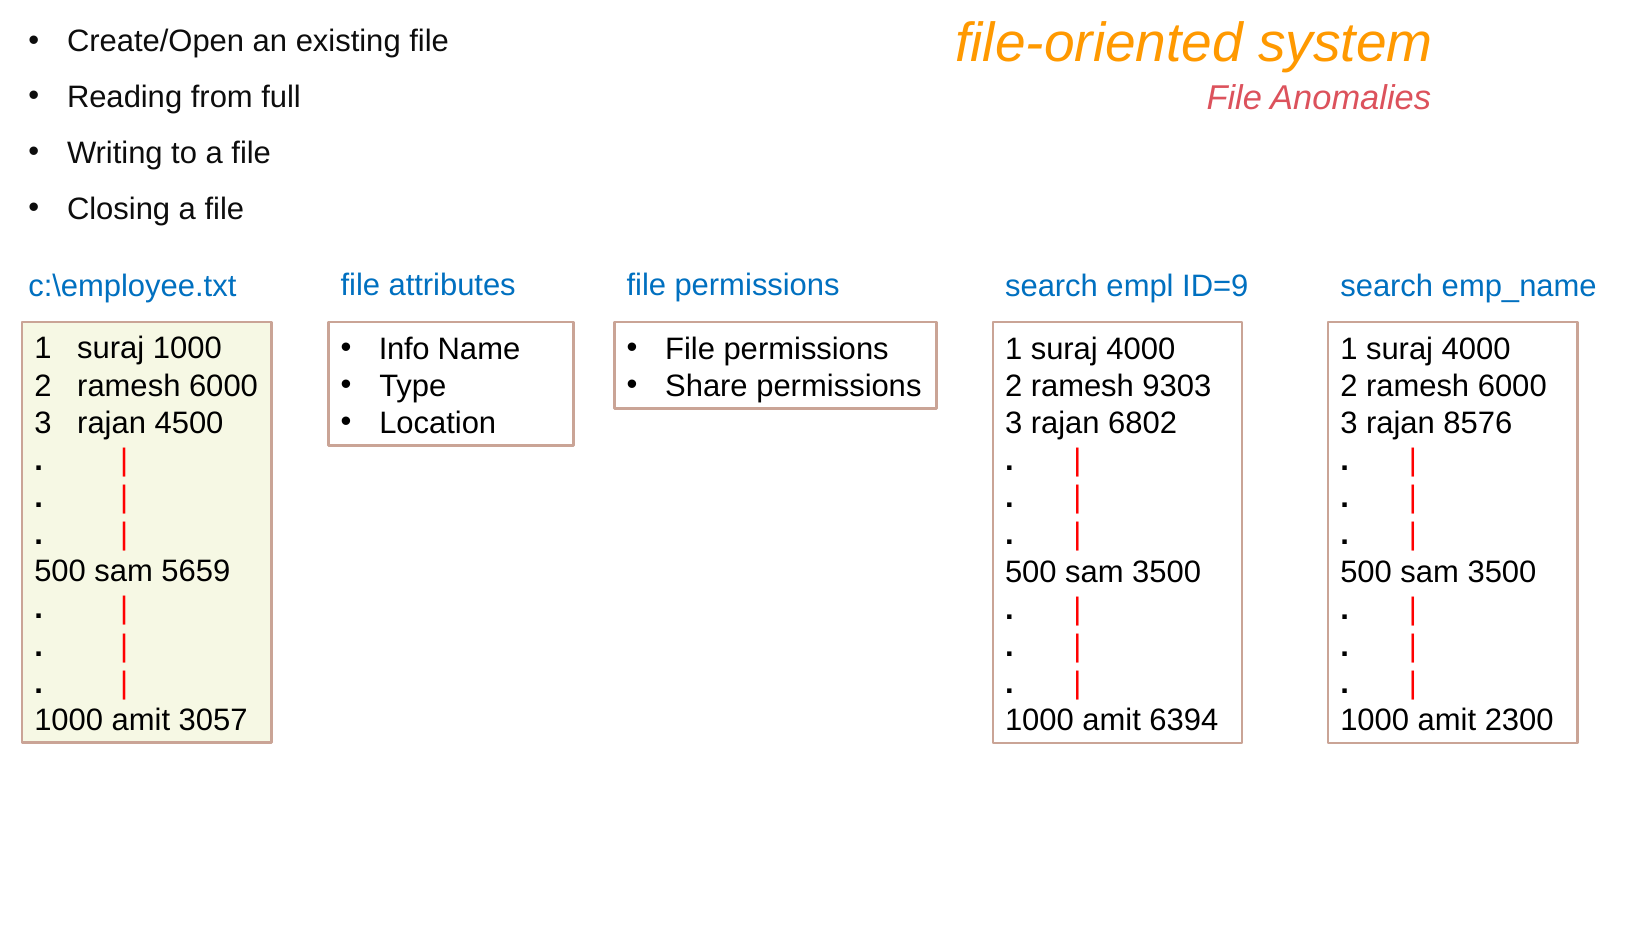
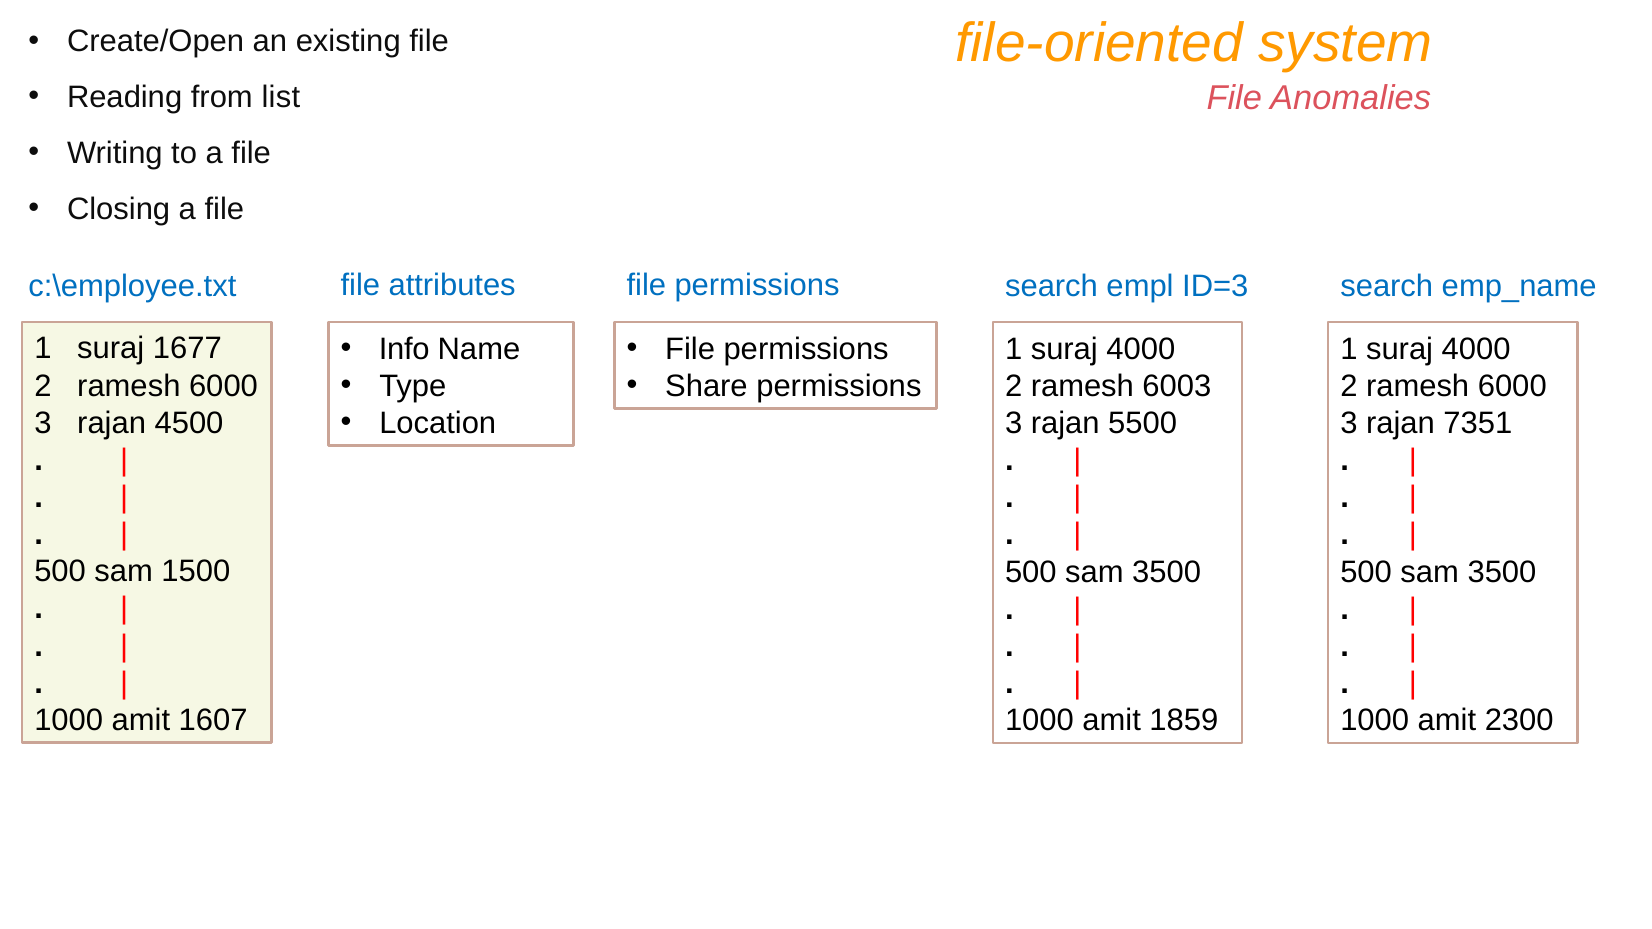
full: full -> list (281, 97)
ID=9: ID=9 -> ID=3 (1215, 287)
suraj 1000: 1000 -> 1677 (187, 349)
9303: 9303 -> 6003 (1177, 386)
6802: 6802 -> 5500 (1143, 423)
8576: 8576 -> 7351 (1478, 423)
5659: 5659 -> 1500 (196, 572)
3057: 3057 -> 1607 (213, 720)
6394: 6394 -> 1859 (1184, 721)
